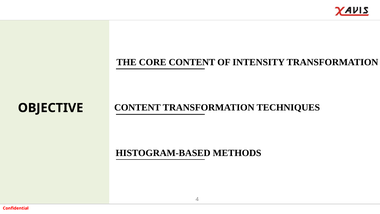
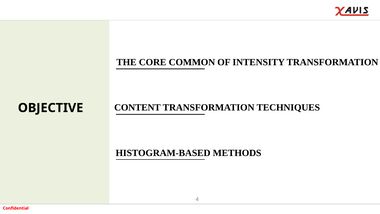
CORE CONTENT: CONTENT -> COMMON (192, 62)
